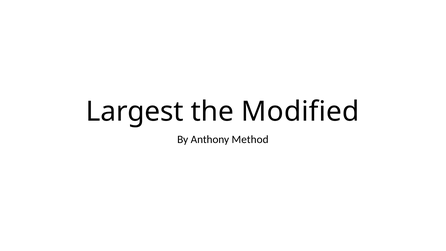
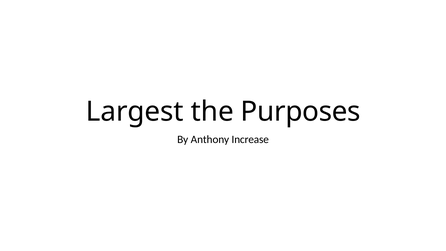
Modified: Modified -> Purposes (301, 111)
Method: Method -> Increase (250, 139)
